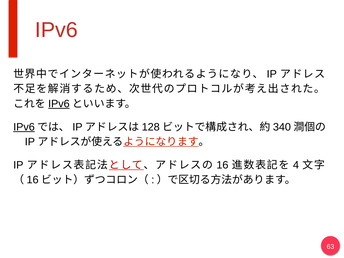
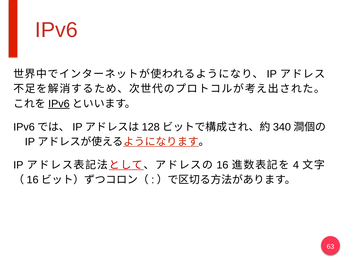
IPv6 underline: present -> none (24, 127)
